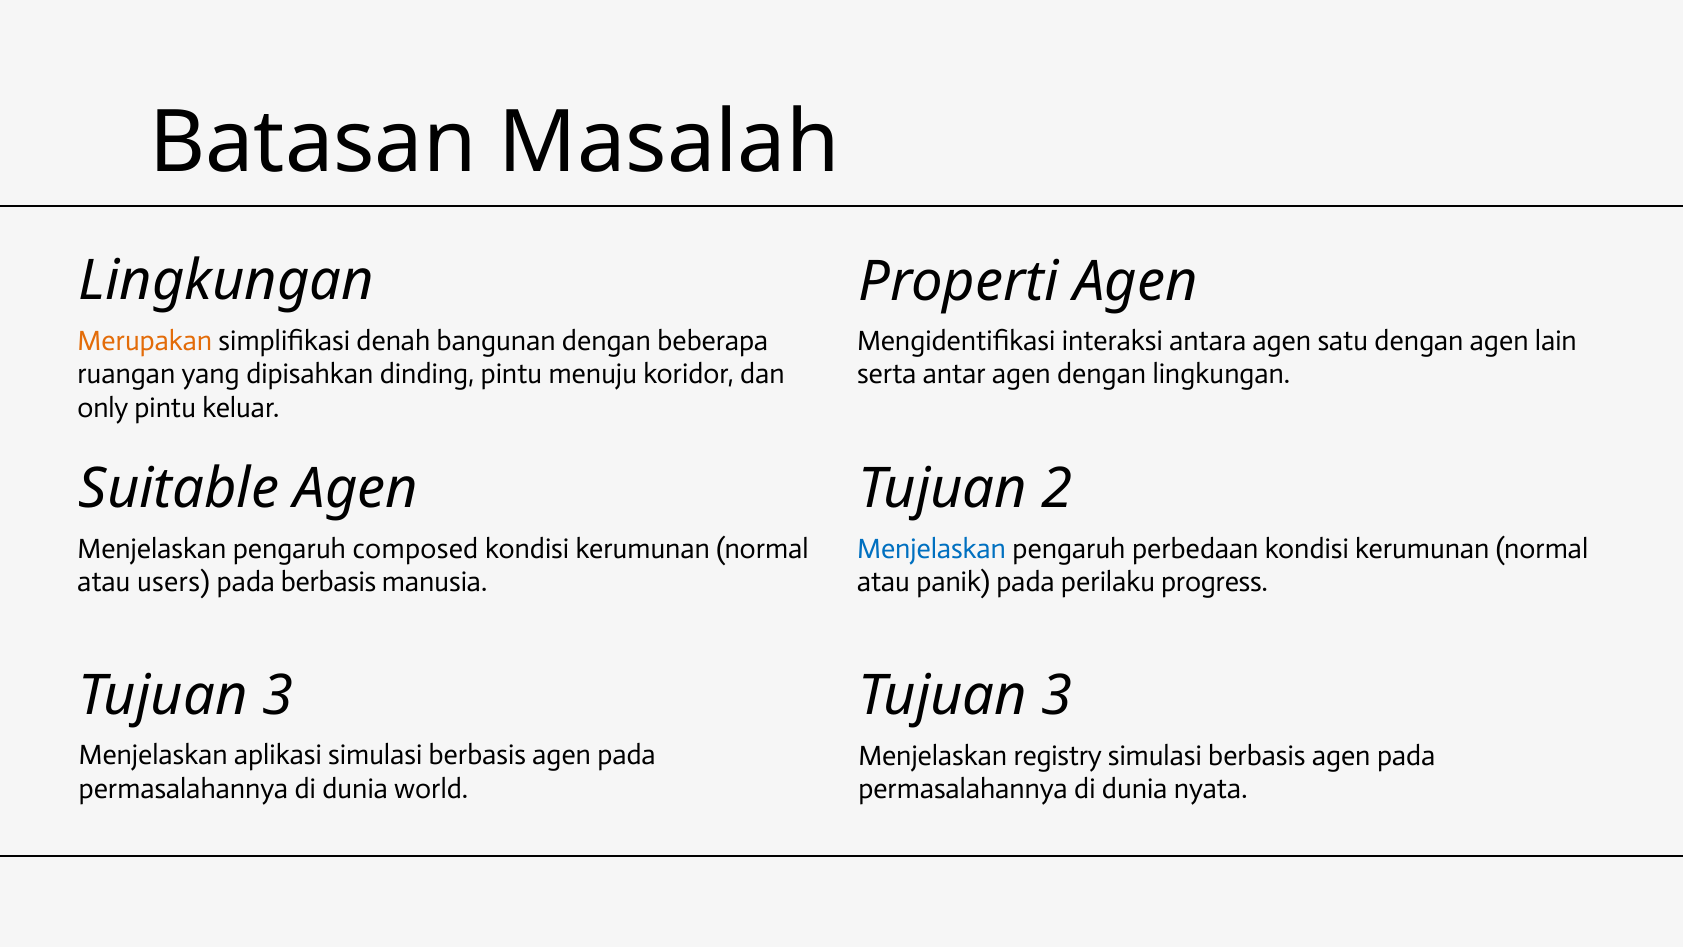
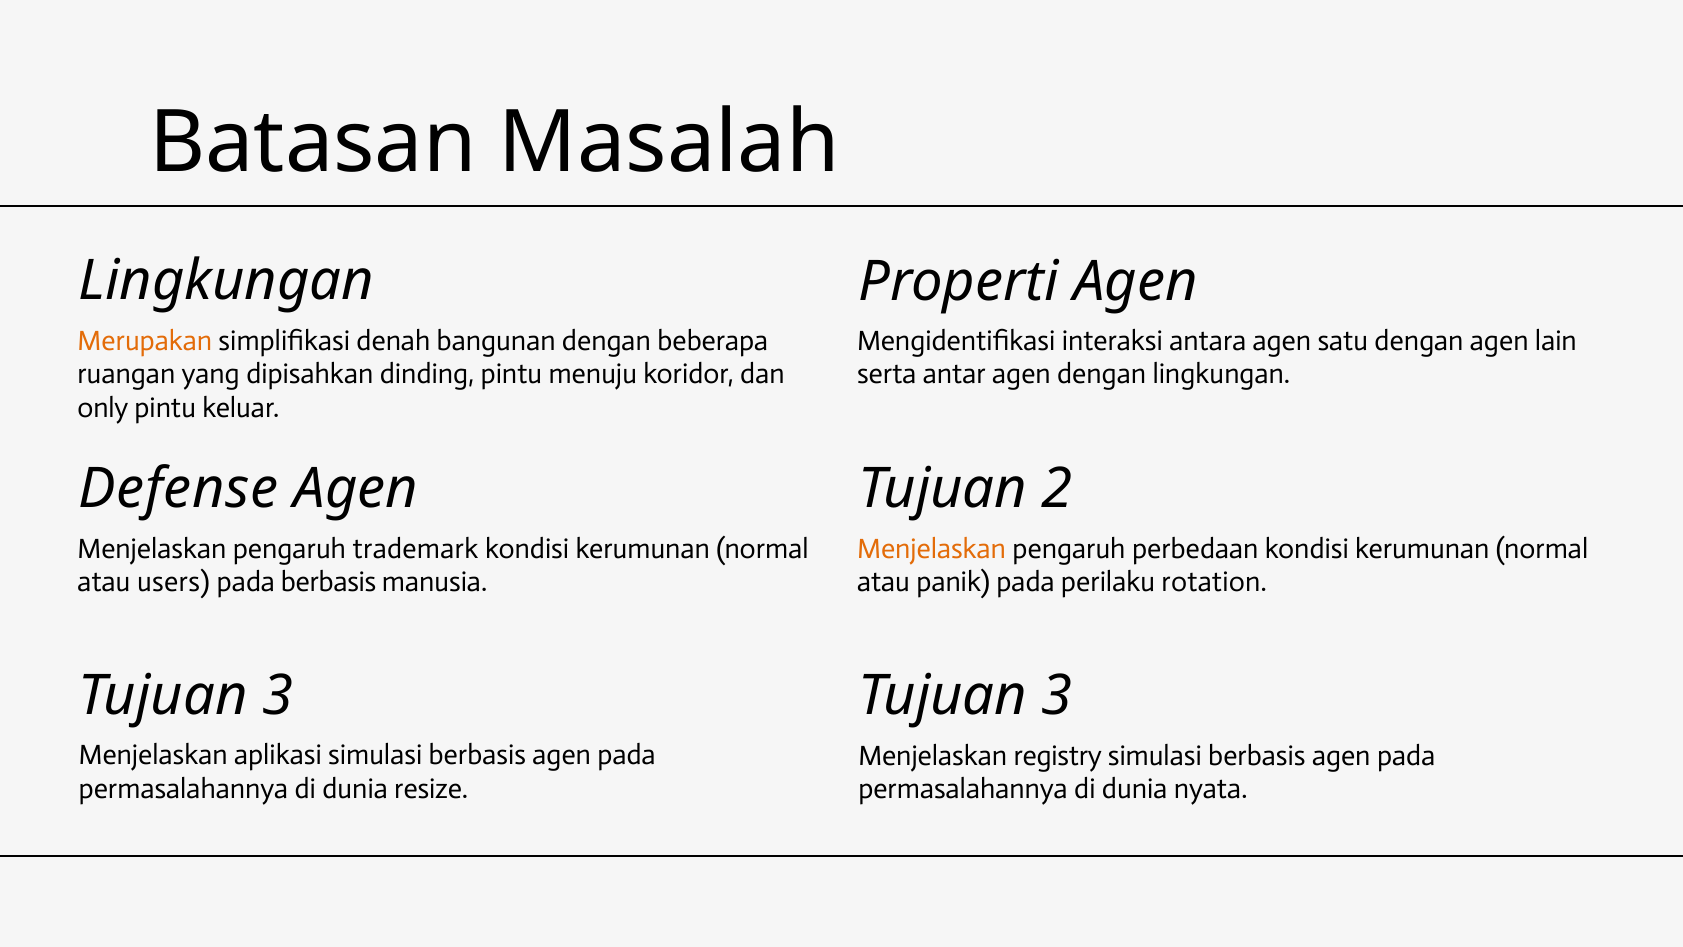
Suitable: Suitable -> Defense (179, 489)
composed: composed -> trademark (416, 549)
Menjelaskan colour: blue -> orange (932, 549)
progress: progress -> rotation (1214, 582)
world: world -> resize (431, 789)
